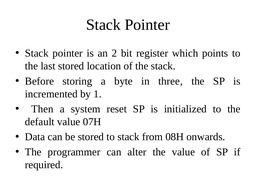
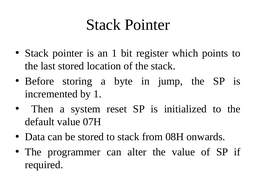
an 2: 2 -> 1 (114, 53)
three: three -> jump (171, 81)
